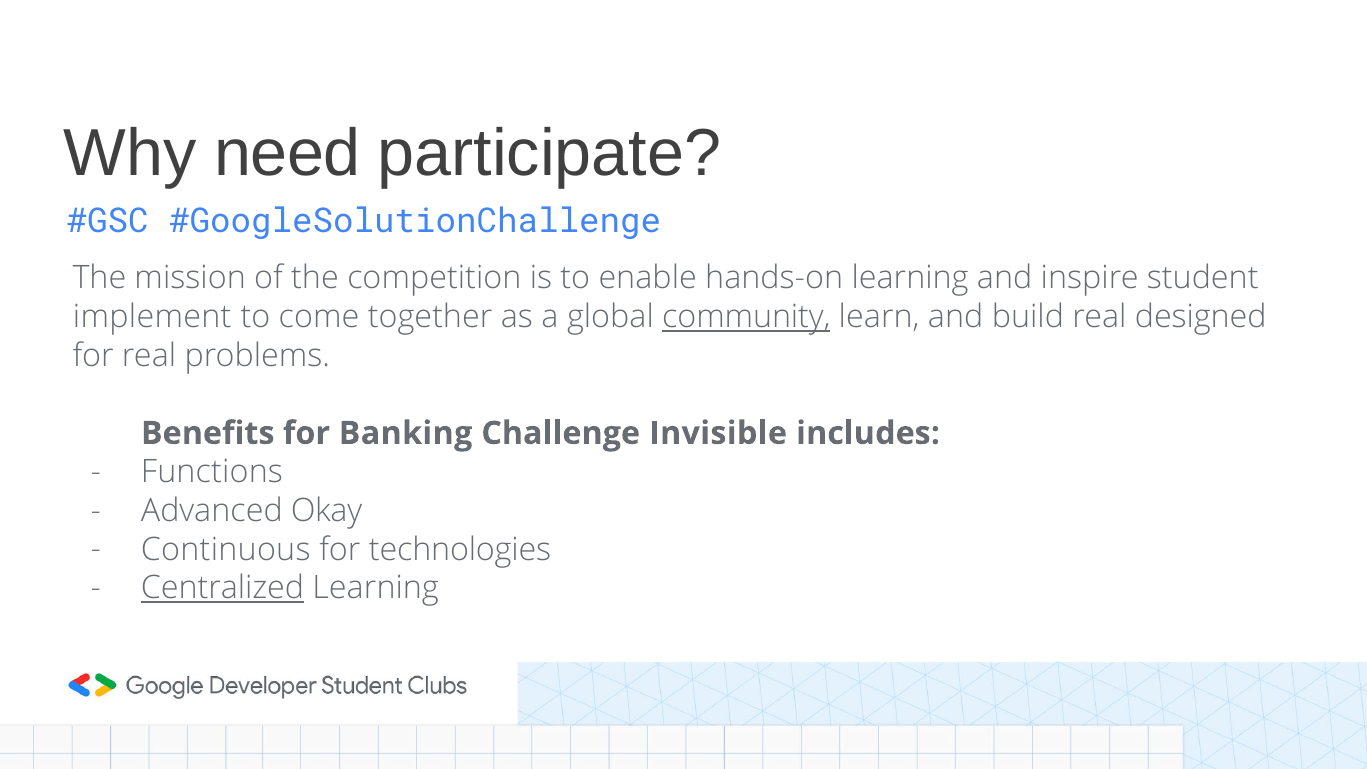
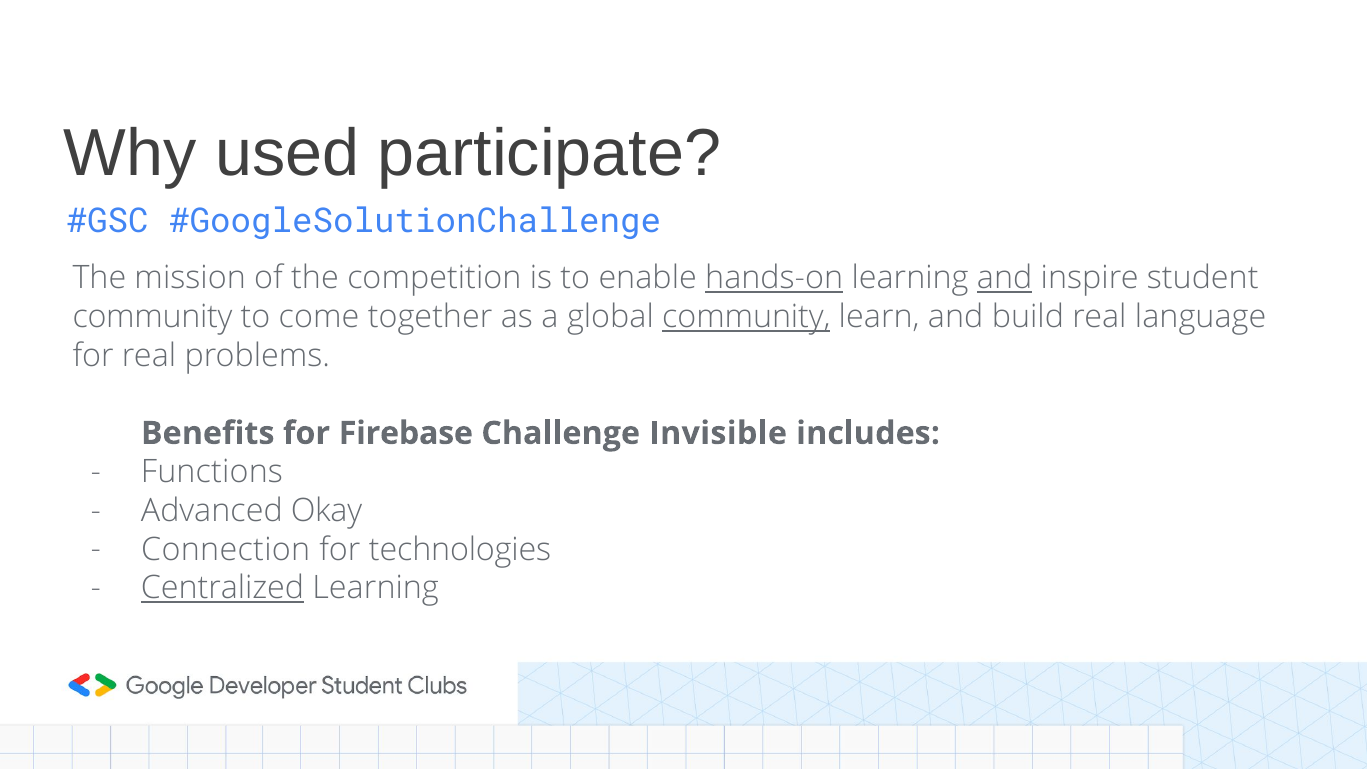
need: need -> used (287, 153)
hands-on underline: none -> present (774, 278)
and underline: none -> present (1005, 278)
implement: implement -> community (152, 317)
designed: designed -> language (1201, 317)
Banking: Banking -> Firebase (406, 433)
Continuous: Continuous -> Connection (226, 549)
